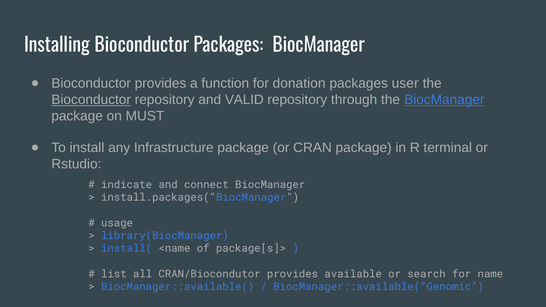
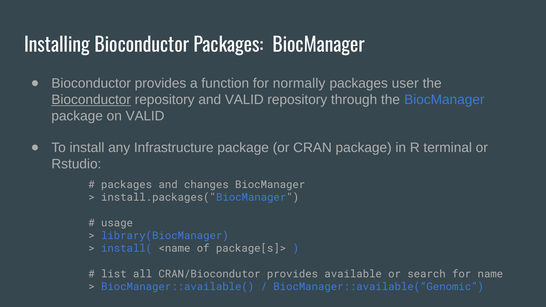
donation: donation -> normally (299, 83)
BiocManager underline: present -> none (444, 100)
on MUST: MUST -> VALID (145, 116)
indicate: indicate -> packages (127, 185)
connect: connect -> changes (206, 185)
